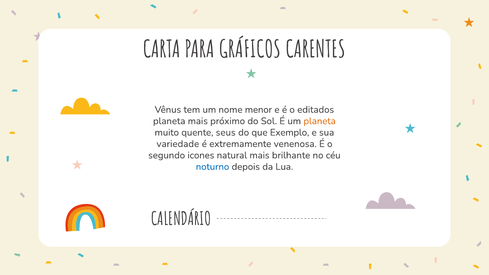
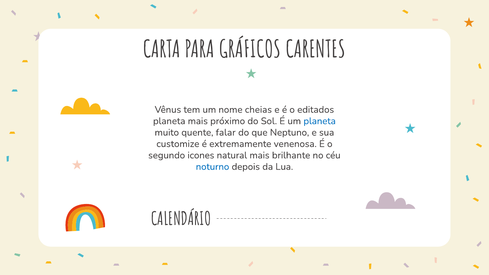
menor: menor -> cheias (258, 110)
planeta colour: orange -> blue (320, 121)
seus: seus -> falar (226, 132)
Exemplo: Exemplo -> Neptuno (290, 132)
variedade: variedade -> customize (178, 144)
